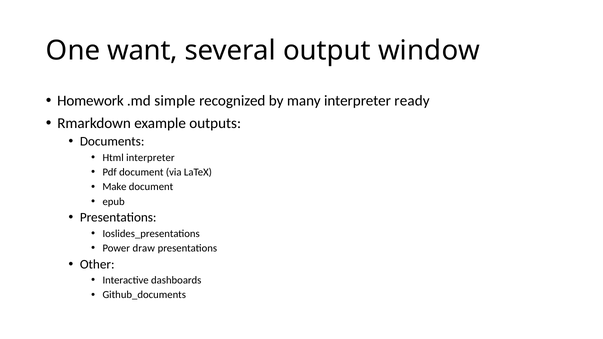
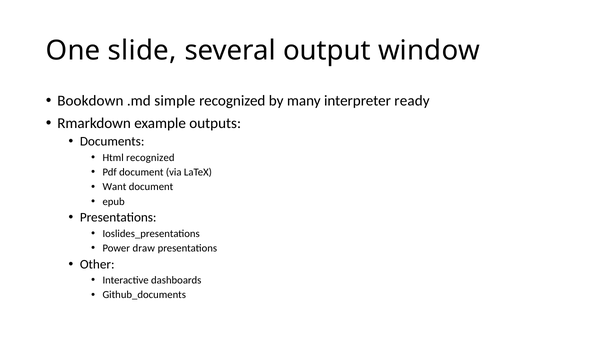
want: want -> slide (142, 51)
Homework: Homework -> Bookdown (90, 101)
Html interpreter: interpreter -> recognized (150, 158)
Make: Make -> Want (114, 187)
